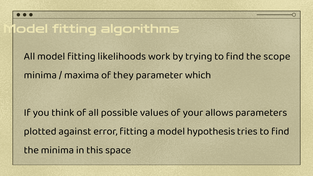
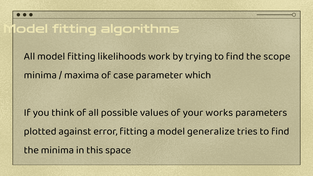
they: they -> case (123, 75)
allows: allows -> works (219, 112)
hypothesis: hypothesis -> generalize (211, 131)
